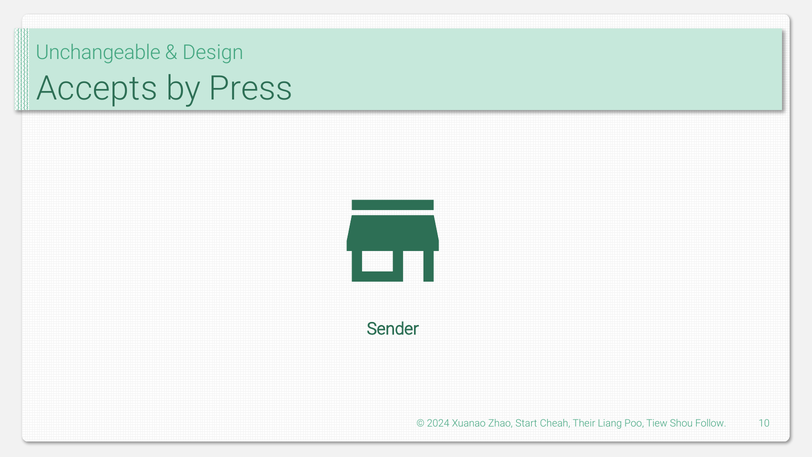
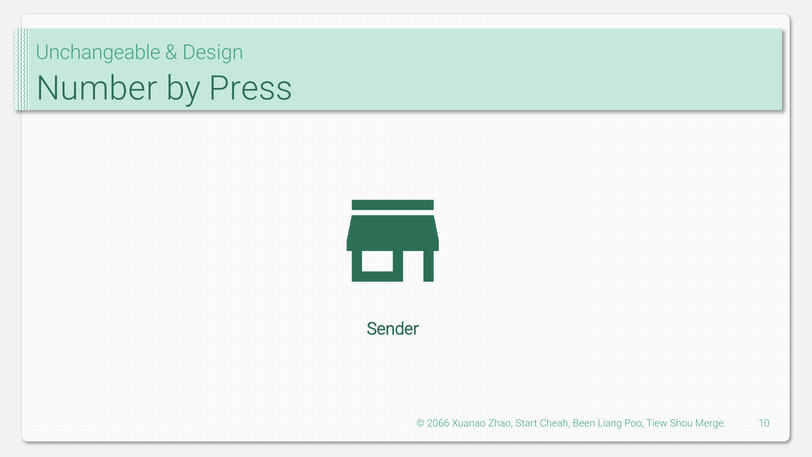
Accepts: Accepts -> Number (97, 88)
2024: 2024 -> 2066 (438, 423)
Their: Their -> Been (584, 423)
Follow: Follow -> Merge (711, 423)
